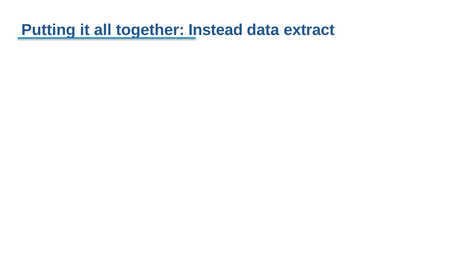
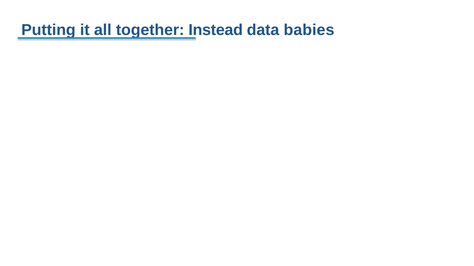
extract: extract -> babies (309, 30)
